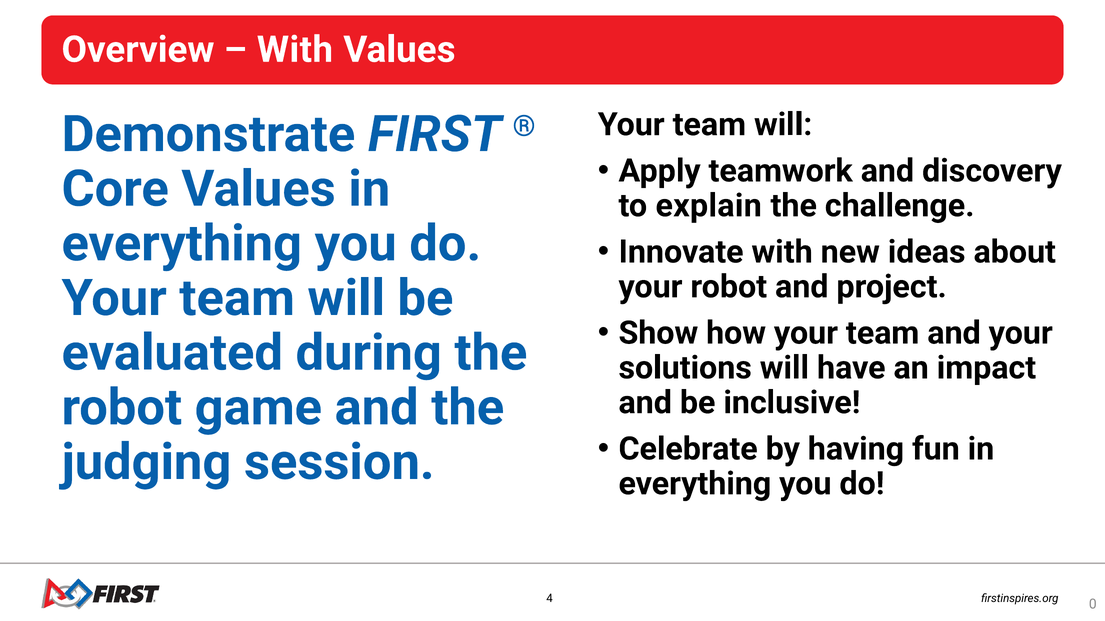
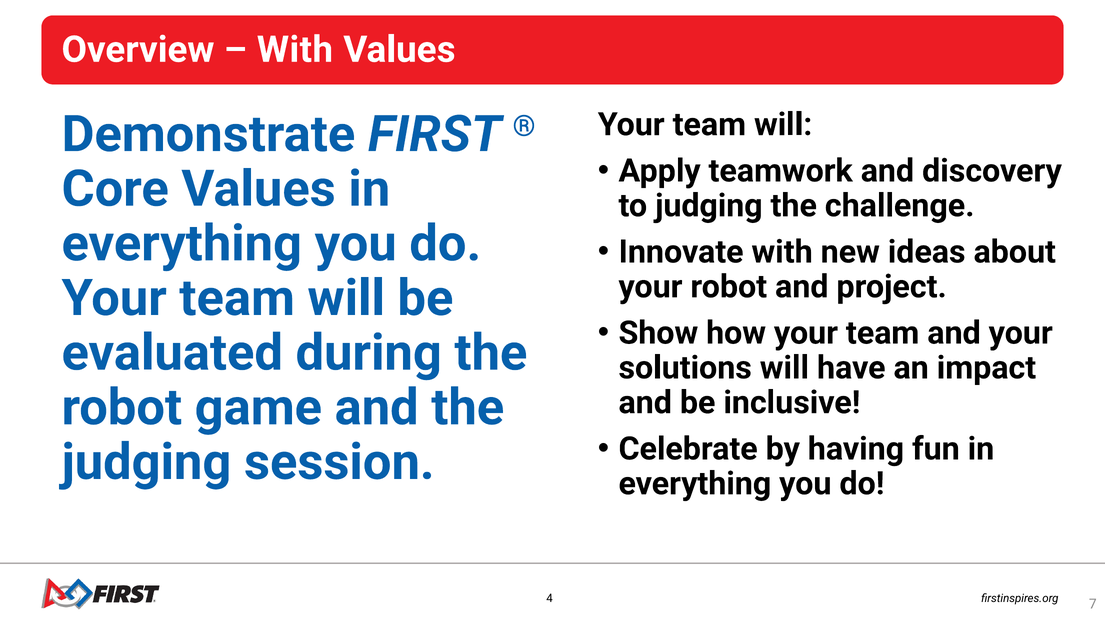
to explain: explain -> judging (709, 206)
0: 0 -> 7 (1093, 605)
